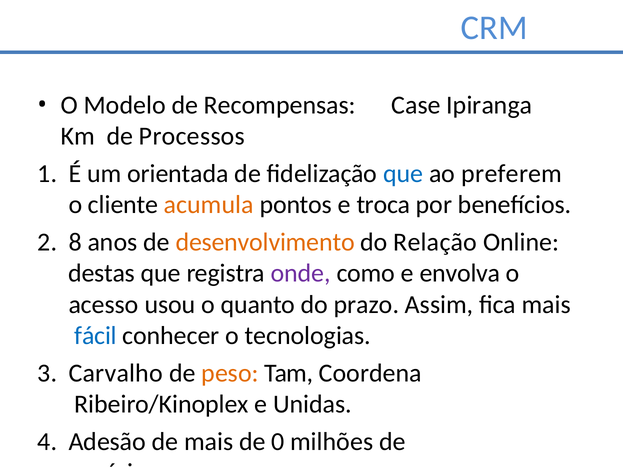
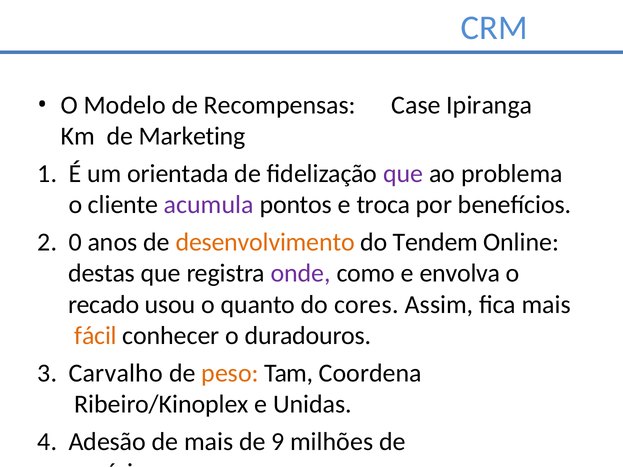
Processos: Processos -> Marketing (192, 136)
que colour: blue -> purple (403, 174)
preferem: preferem -> problema (512, 174)
acumula colour: orange -> purple (209, 205)
8: 8 -> 0 (75, 242)
Relação: Relação -> Tendem (435, 242)
acesso: acesso -> recado (104, 305)
prazo: prazo -> cores (366, 305)
fácil colour: blue -> orange (96, 336)
tecnologias: tecnologias -> duradouros (308, 336)
0: 0 -> 9 (278, 442)
